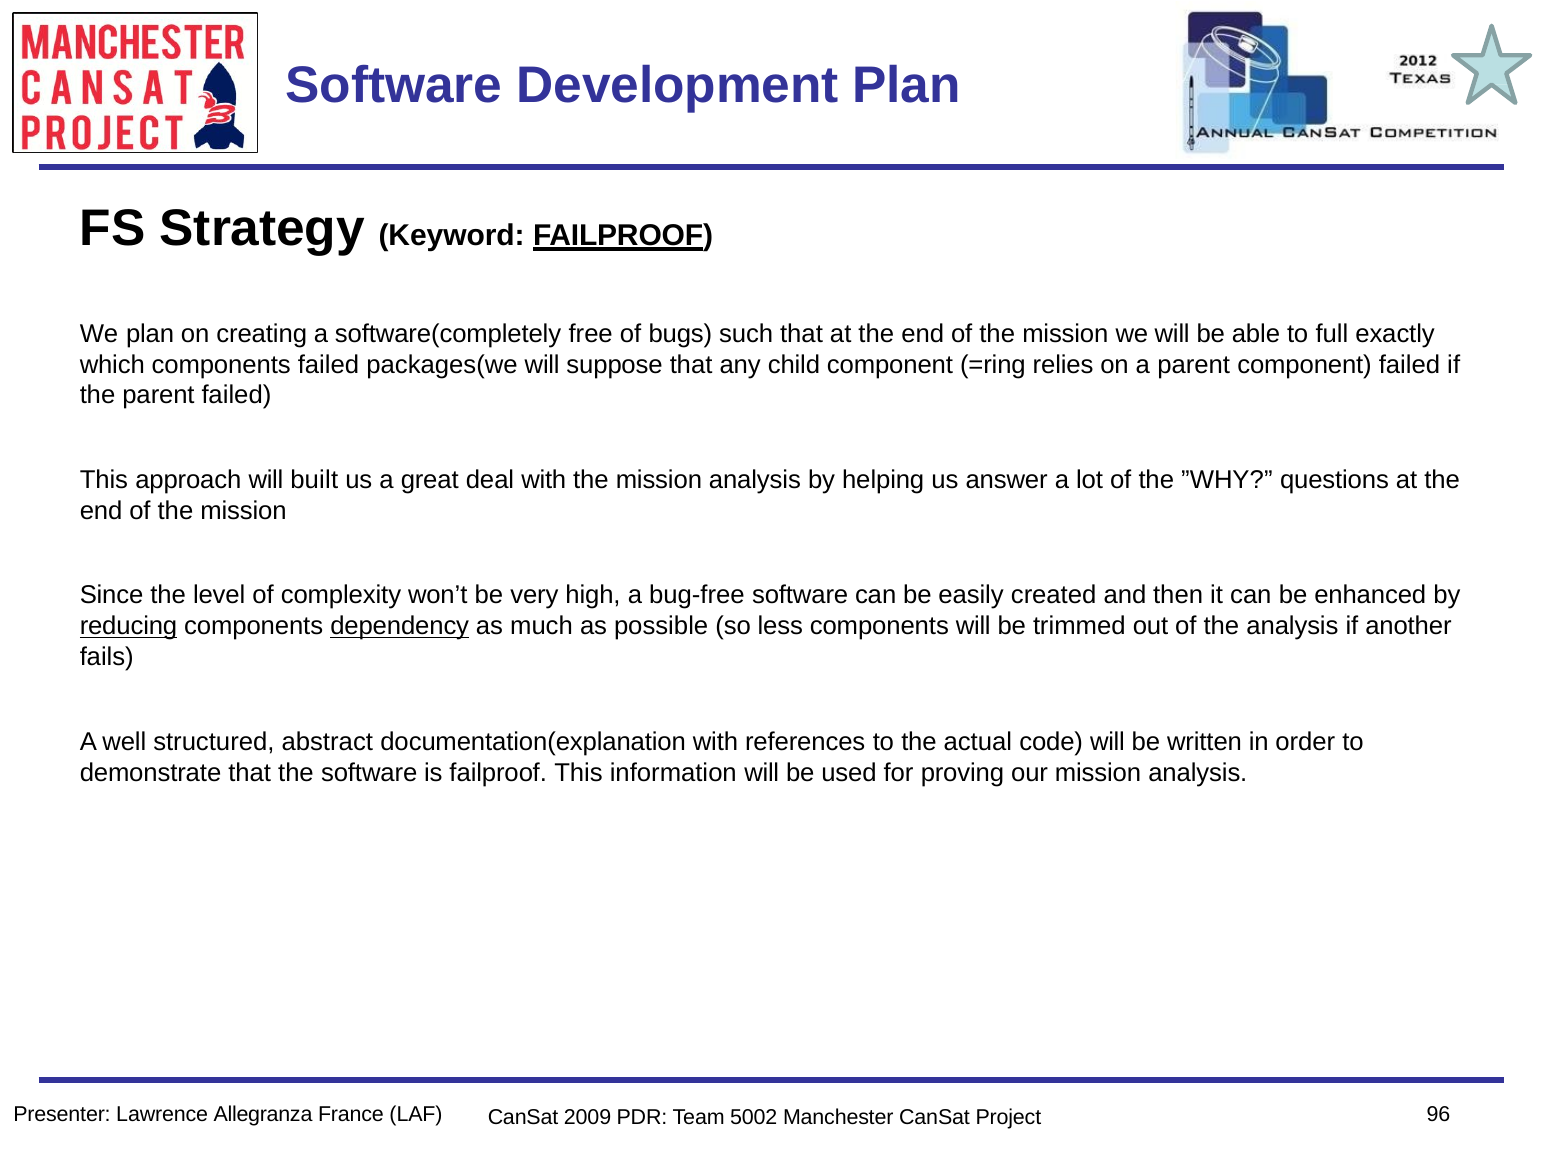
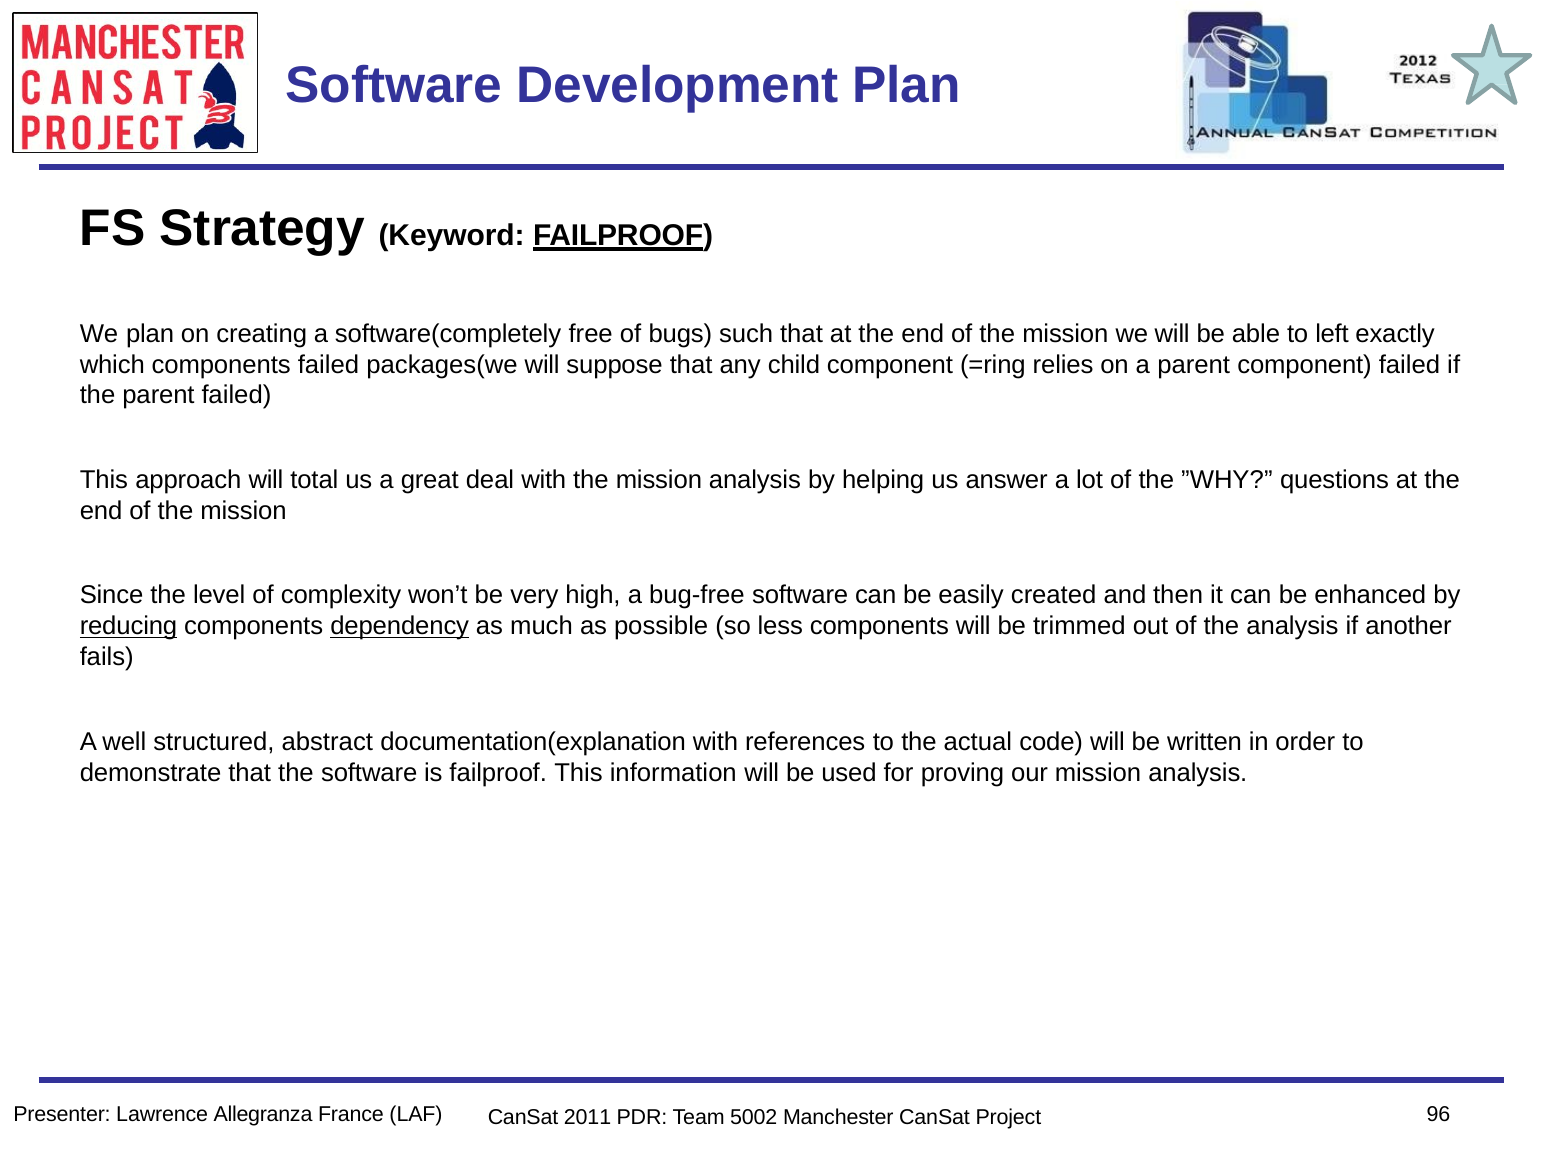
full: full -> left (1332, 334)
built: built -> total (314, 480)
2009: 2009 -> 2011 (588, 1118)
